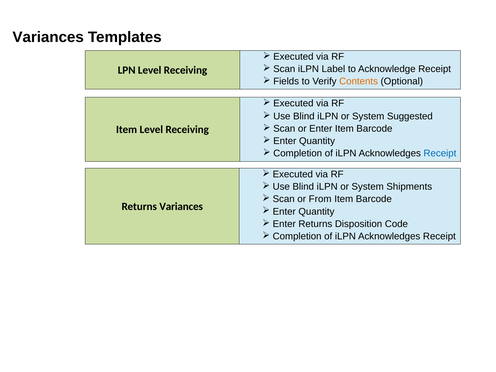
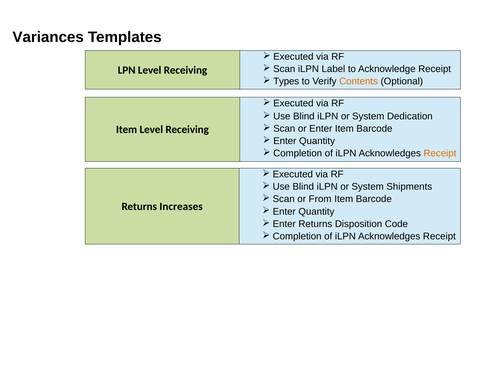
Fields: Fields -> Types (286, 81)
Suggested: Suggested -> Dedication (410, 116)
Receipt colour: blue -> orange (440, 153)
Returns Variances: Variances -> Increases (181, 207)
